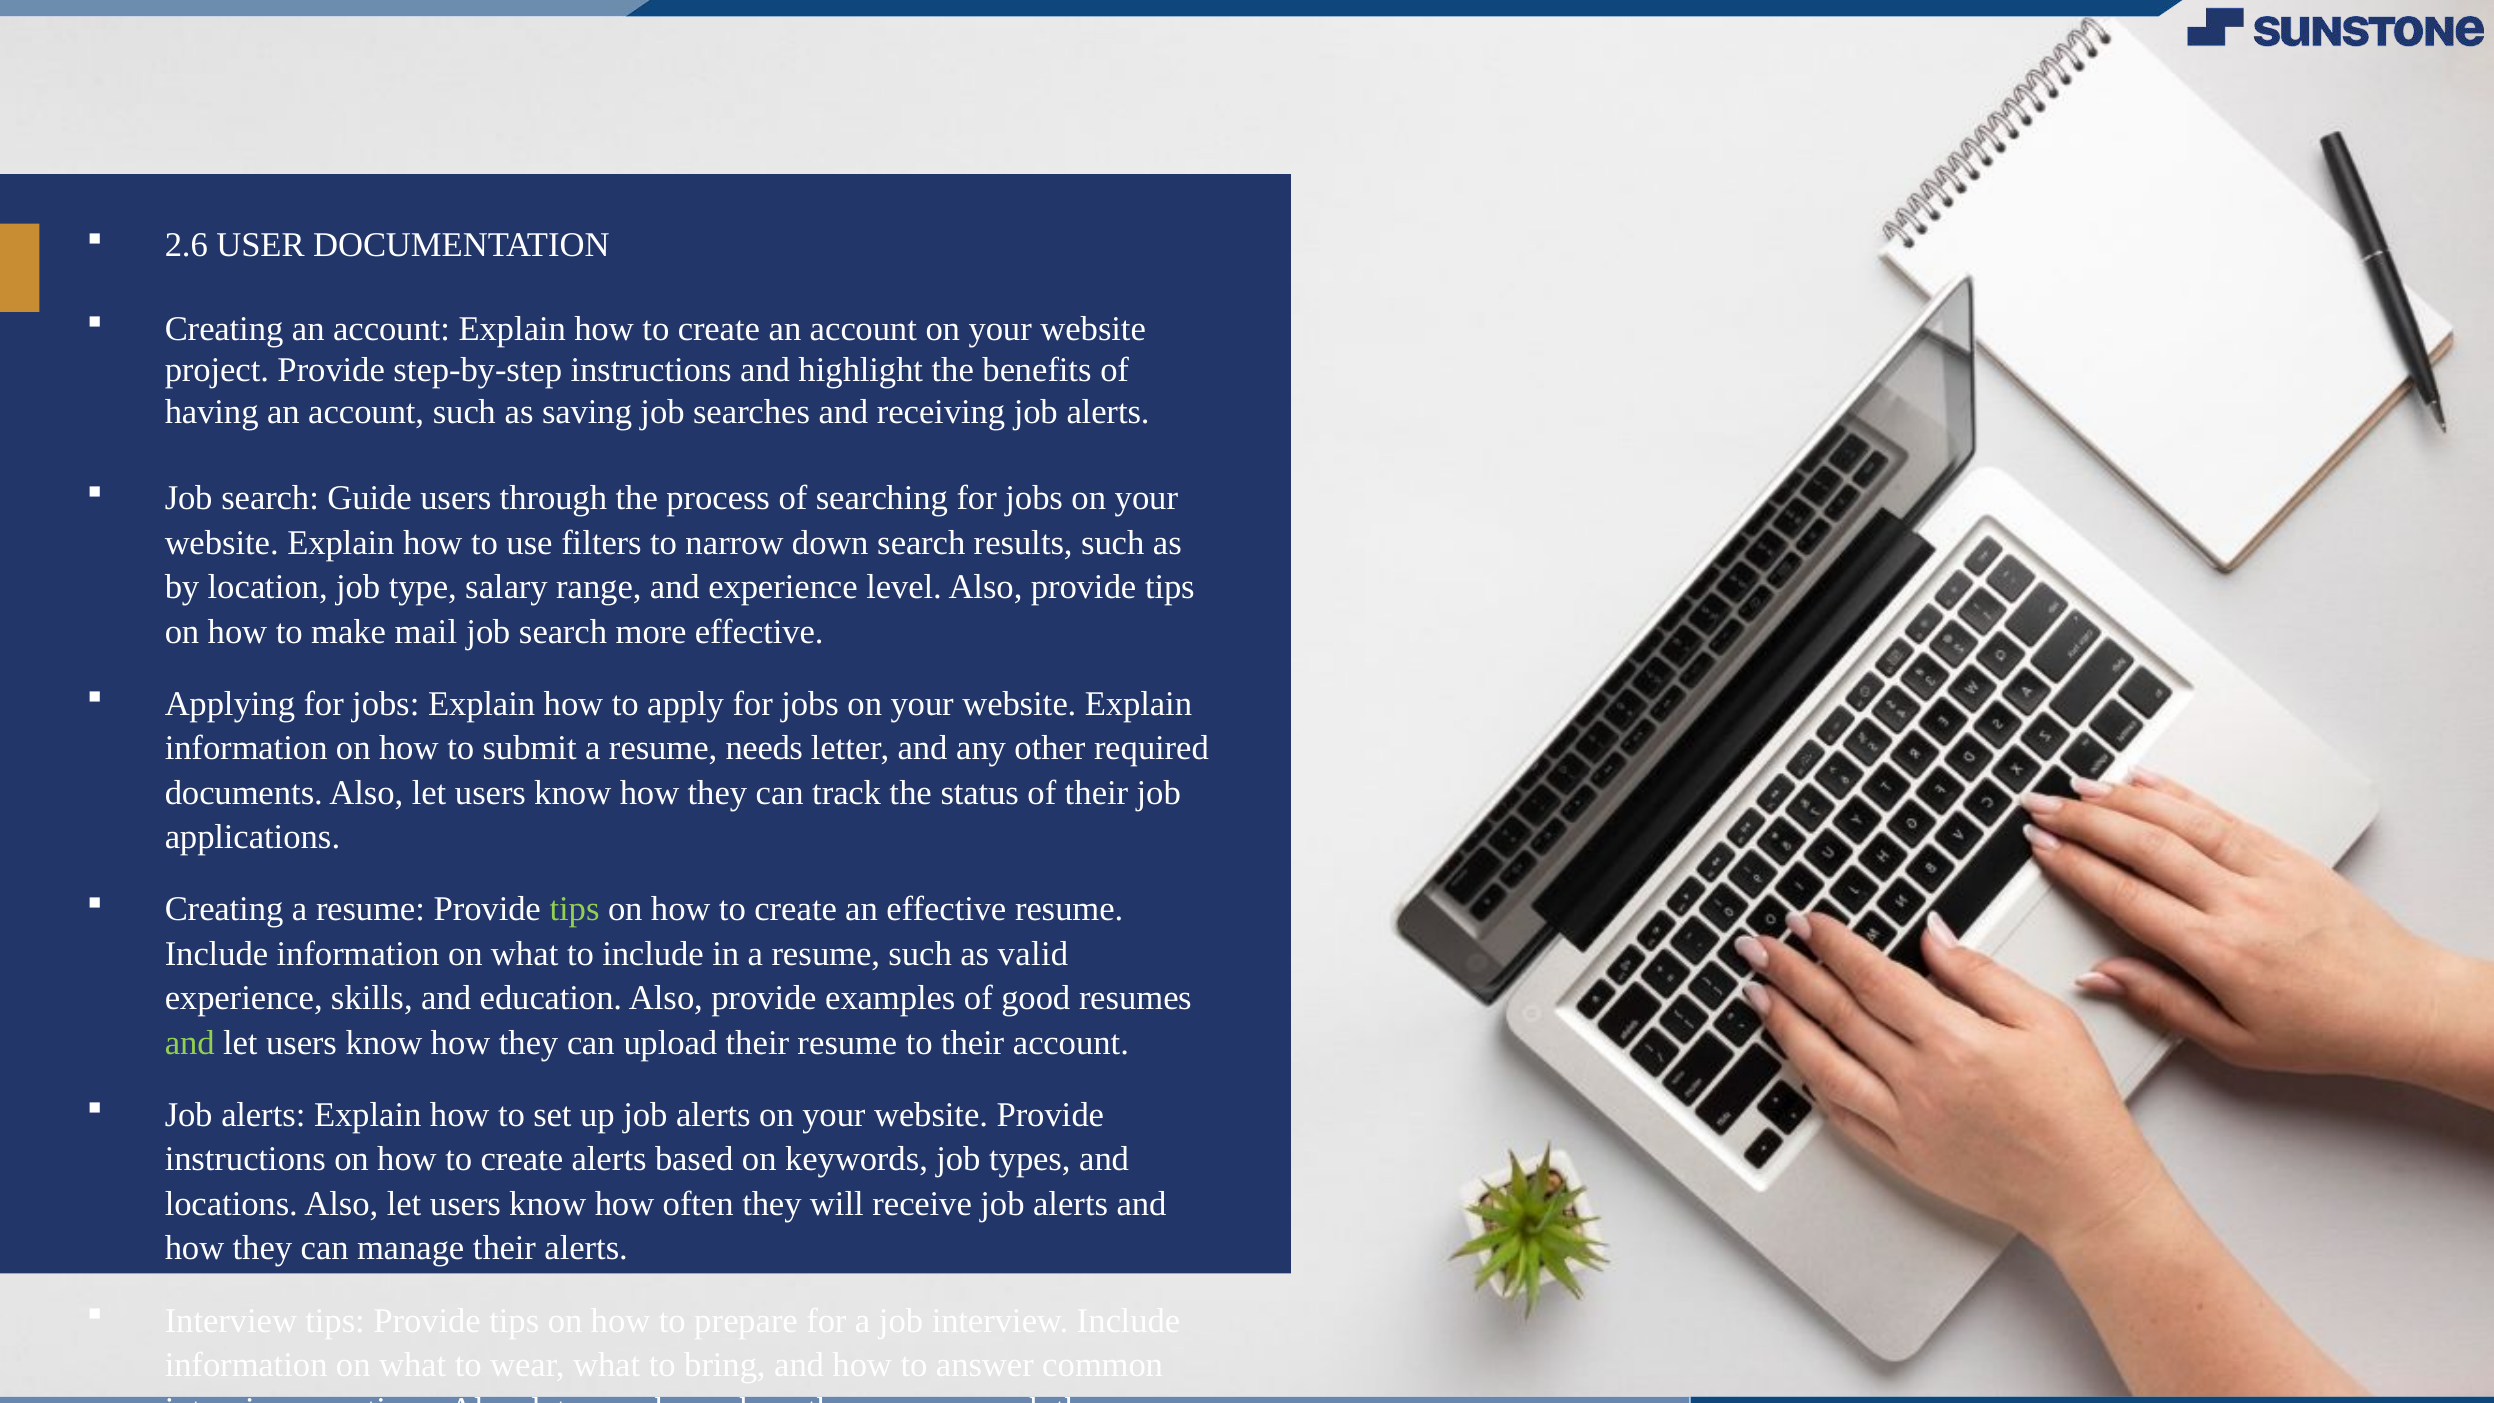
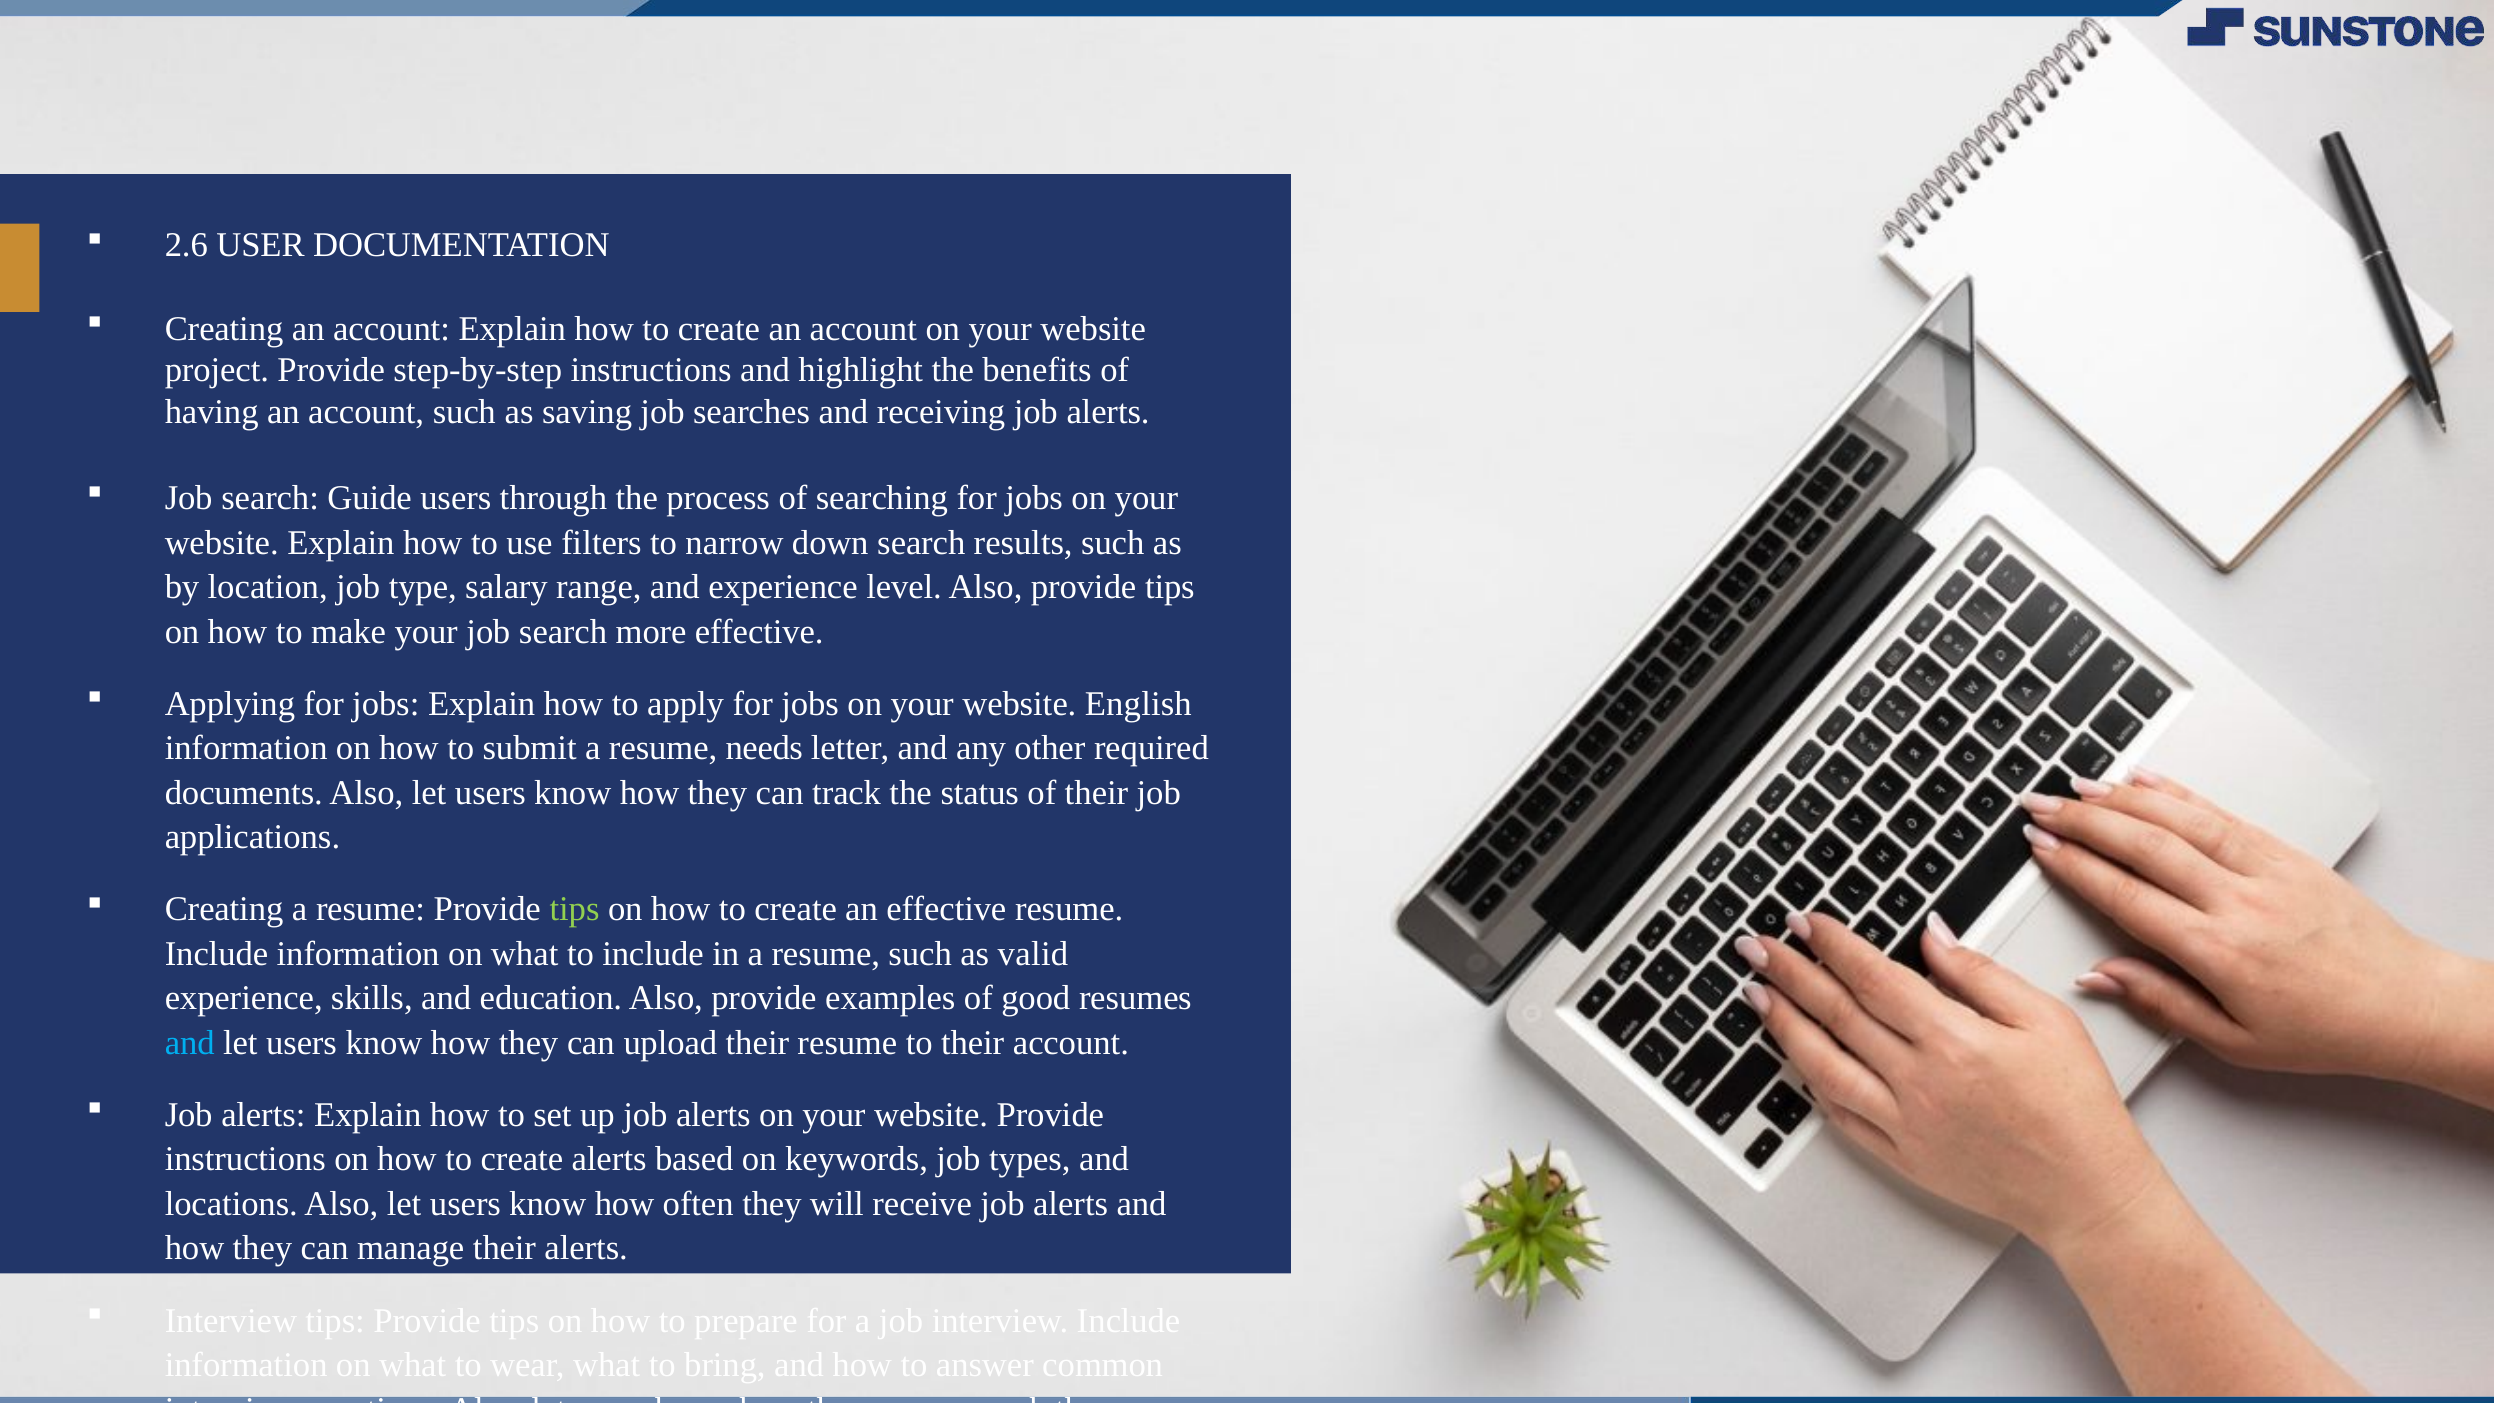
make mail: mail -> your (426, 632)
Explain: Explain -> English (1138, 704)
and colour: light green -> light blue (190, 1043)
